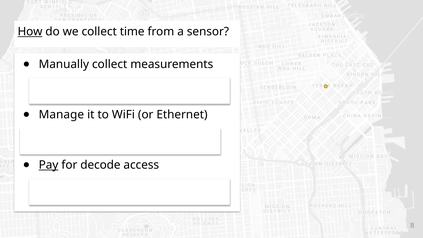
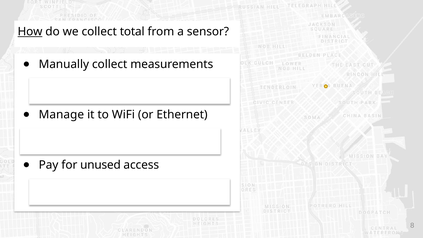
time: time -> total (132, 32)
Pay underline: present -> none (49, 165)
decode: decode -> unused (100, 165)
